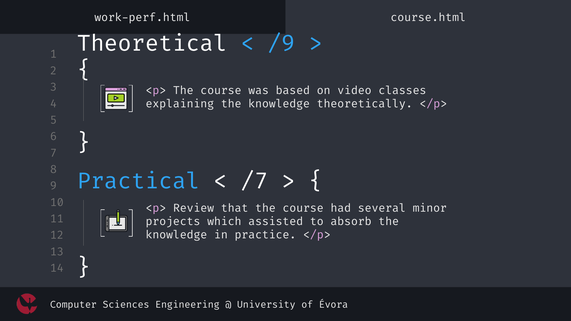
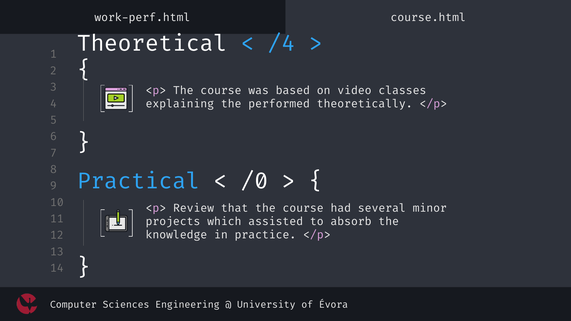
/9: /9 -> /4 (282, 44)
explaining the knowledge: knowledge -> performed (279, 104)
/7: /7 -> /0 (254, 181)
